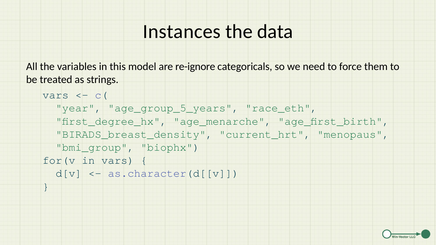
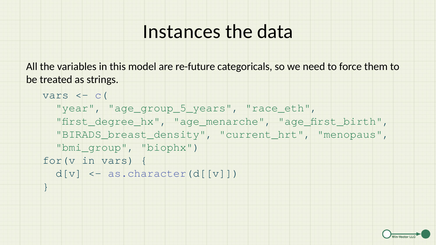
re-ignore: re-ignore -> re-future (195, 67)
